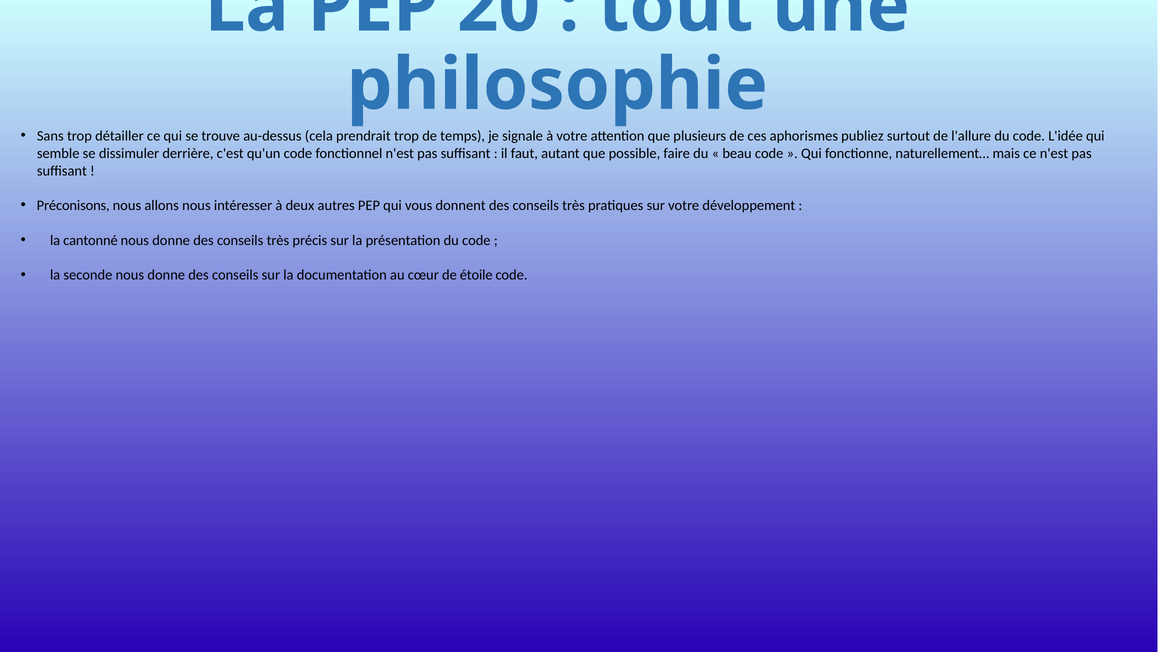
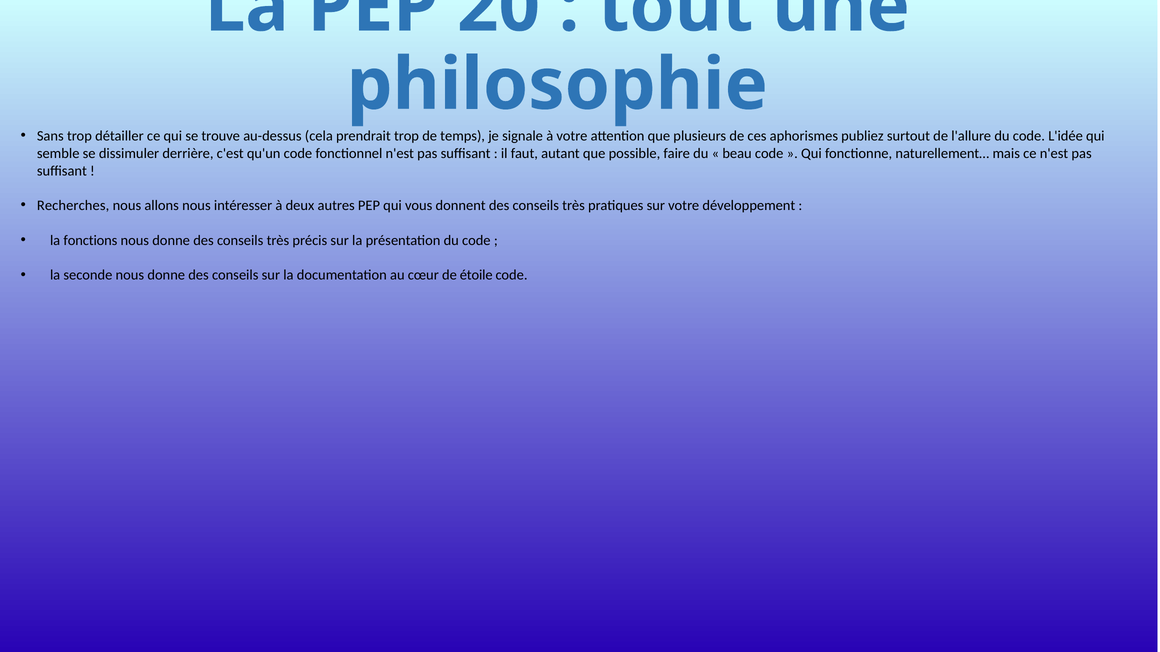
Préconisons: Préconisons -> Recherches (73, 206)
cantonné: cantonné -> fonctions (90, 240)
